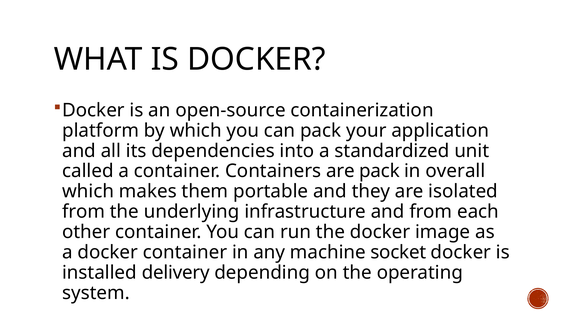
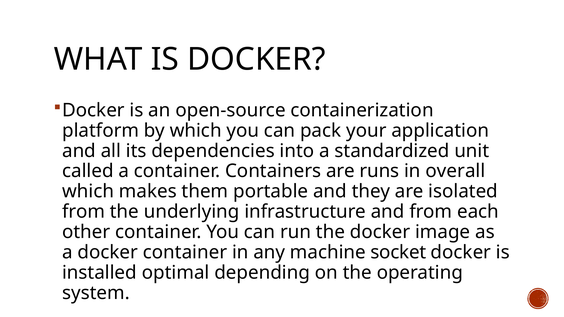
are pack: pack -> runs (379, 171)
delivery: delivery -> optimal (176, 273)
